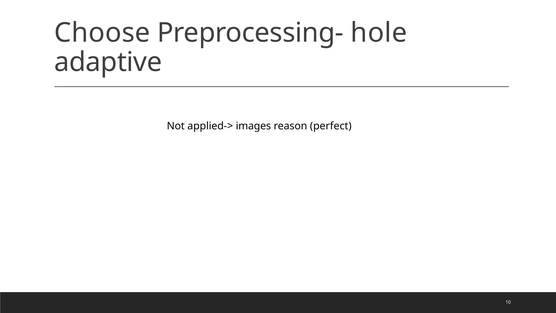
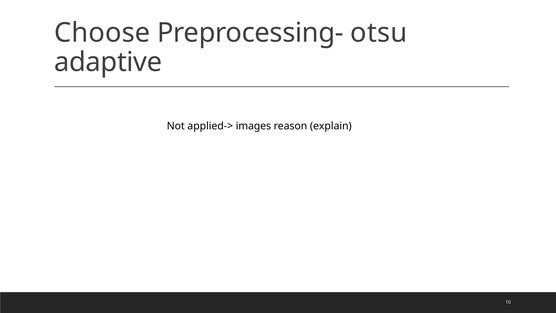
hole: hole -> otsu (379, 33)
perfect: perfect -> explain (331, 126)
